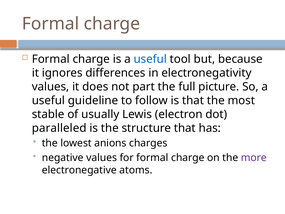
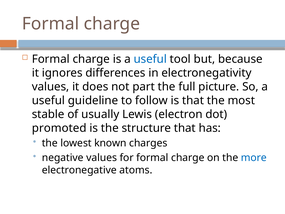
paralleled: paralleled -> promoted (59, 128)
anions: anions -> known (110, 143)
more colour: purple -> blue (254, 158)
